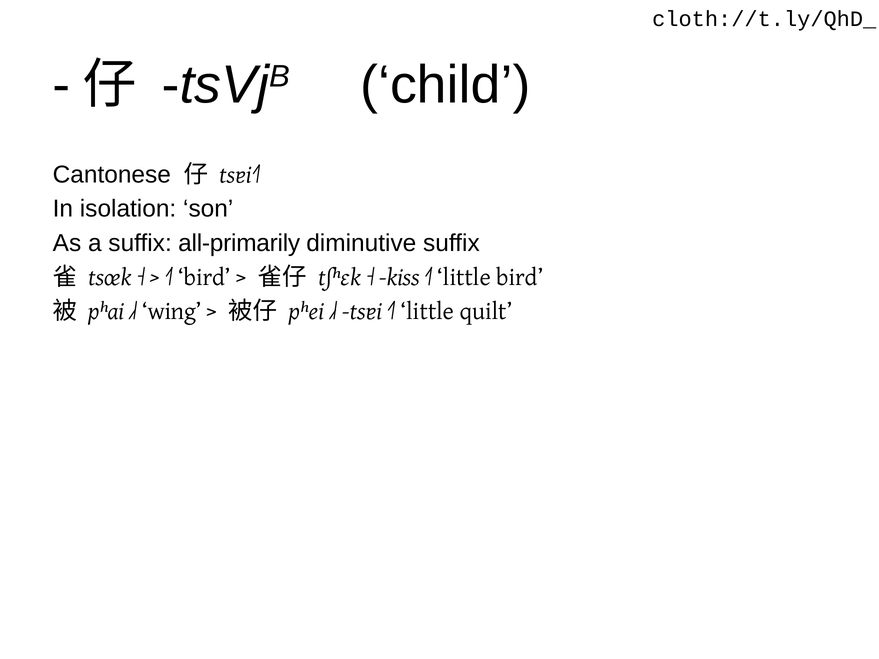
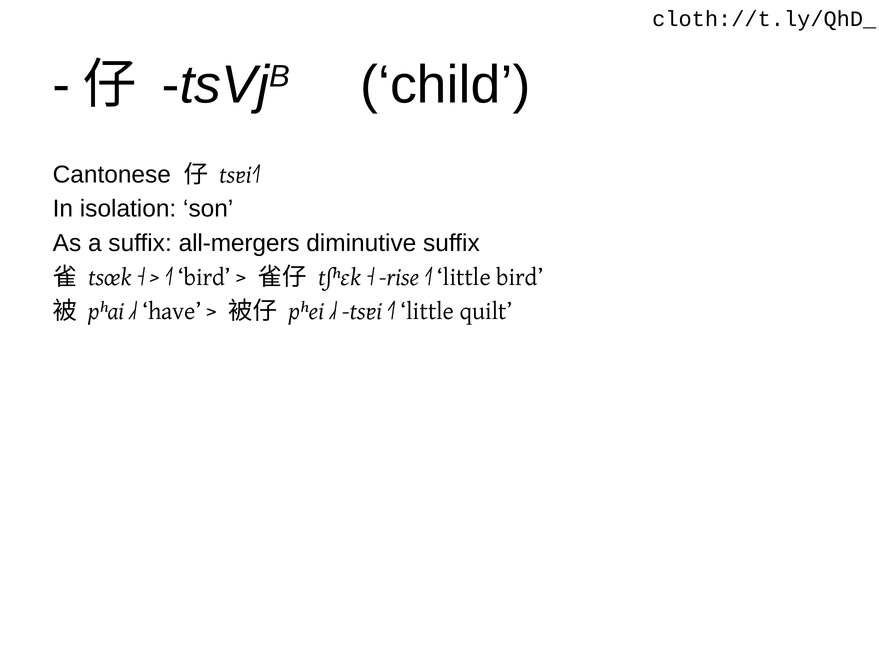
all-primarily: all-primarily -> all-mergers (239, 243)
kiss: kiss -> rise (399, 277)
wing: wing -> have (172, 312)
